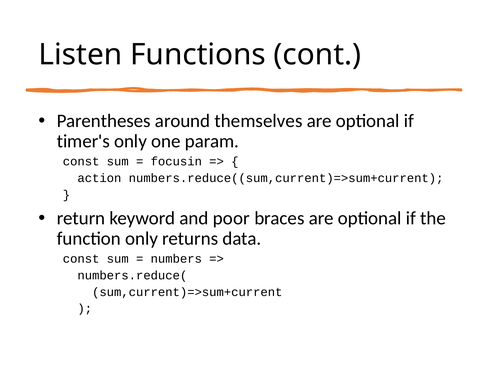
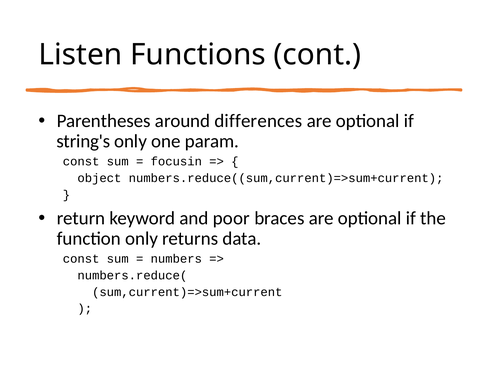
themselves: themselves -> differences (258, 121)
timer's: timer's -> string's (83, 141)
action: action -> object (99, 178)
